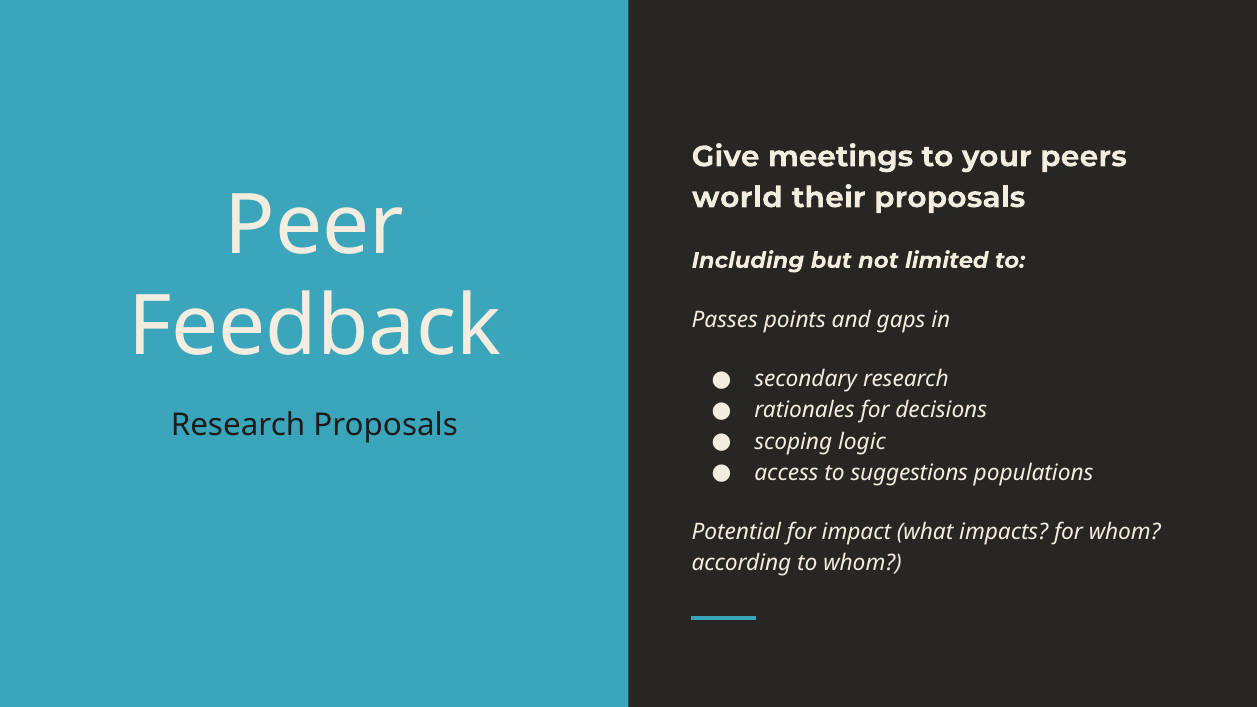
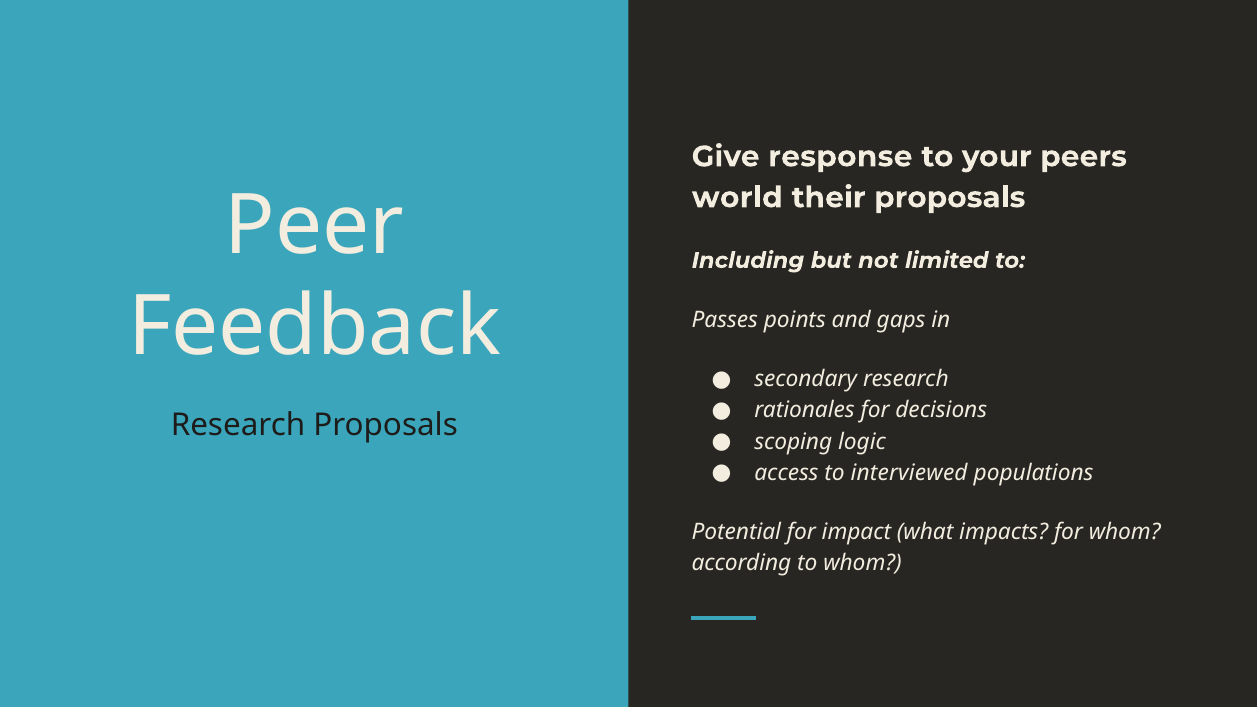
meetings: meetings -> response (840, 157)
suggestions: suggestions -> interviewed (909, 473)
